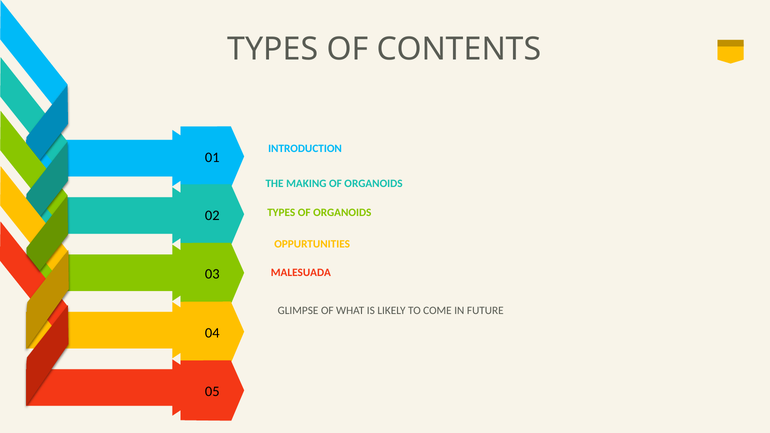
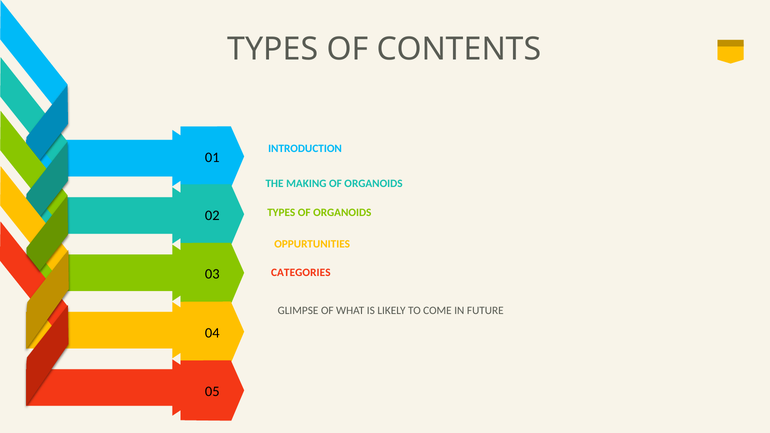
MALESUADA: MALESUADA -> CATEGORIES (301, 273)
